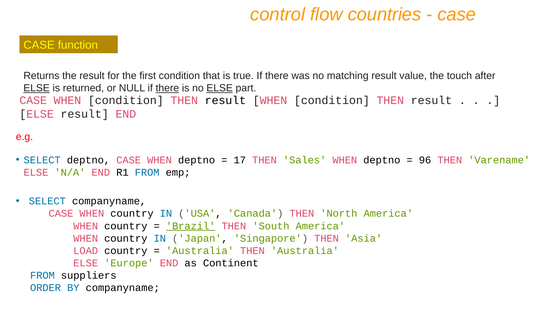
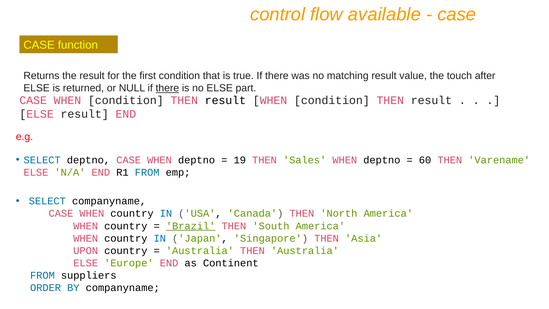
countries: countries -> available (384, 14)
ELSE underline: present -> none (37, 88)
ELSE underline: present -> none (220, 88)
17: 17 -> 19 (240, 160)
96: 96 -> 60 (425, 160)
LOAD: LOAD -> UPON (86, 251)
